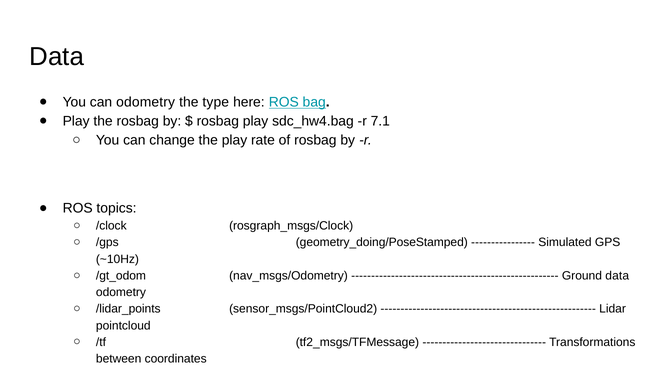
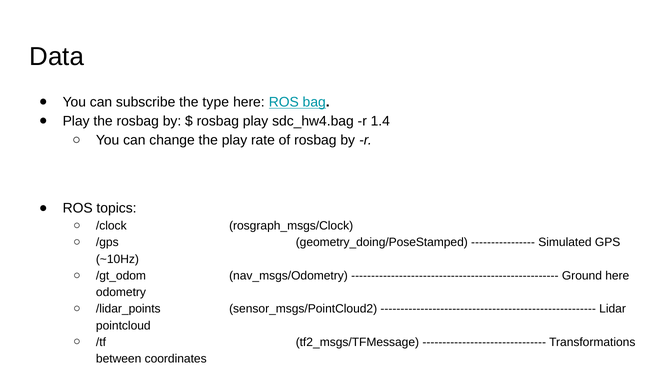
can odometry: odometry -> subscribe (146, 102)
7.1: 7.1 -> 1.4 (380, 121)
Ground data: data -> here (617, 275)
